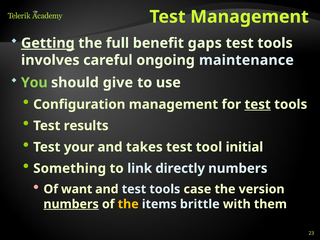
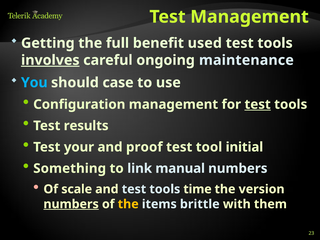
Getting underline: present -> none (48, 43)
gaps: gaps -> used (205, 43)
involves underline: none -> present (50, 60)
You colour: light green -> light blue (34, 83)
give: give -> case (118, 83)
takes: takes -> proof (144, 147)
directly: directly -> manual (180, 168)
want: want -> scale (77, 189)
case: case -> time (197, 189)
